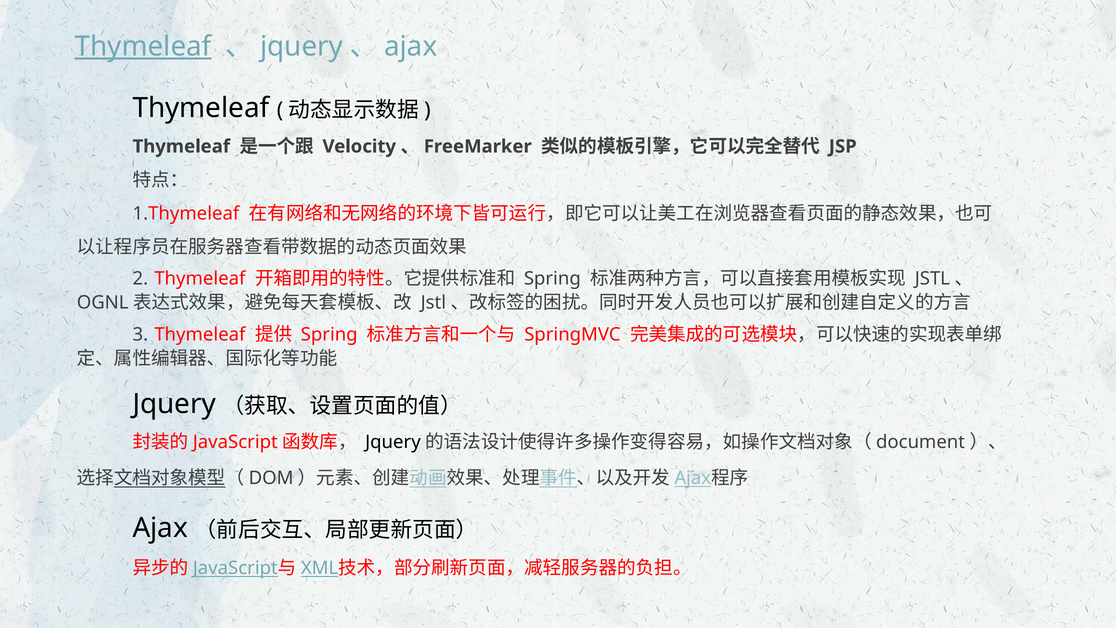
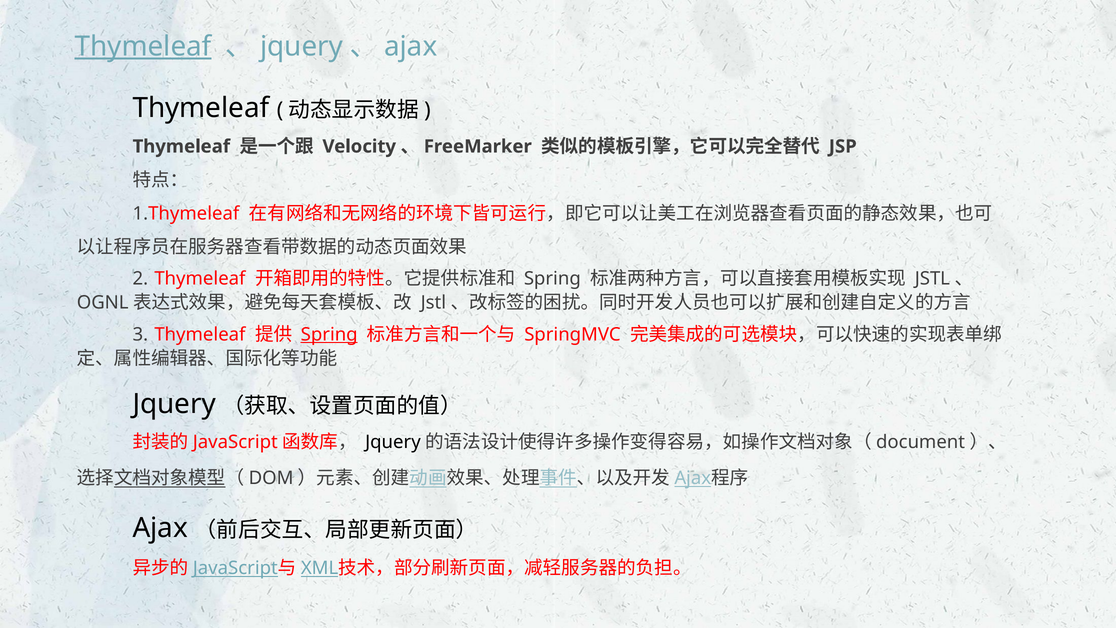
Spring underline: none -> present (329, 334)
